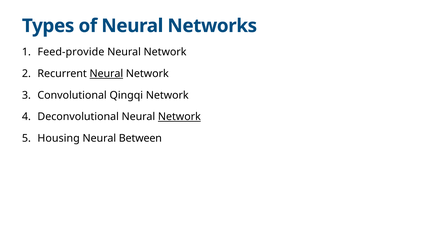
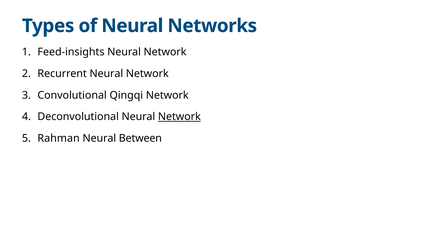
Feed-provide: Feed-provide -> Feed-insights (71, 52)
Neural underline: present -> none (106, 74)
Housing: Housing -> Rahman (59, 138)
